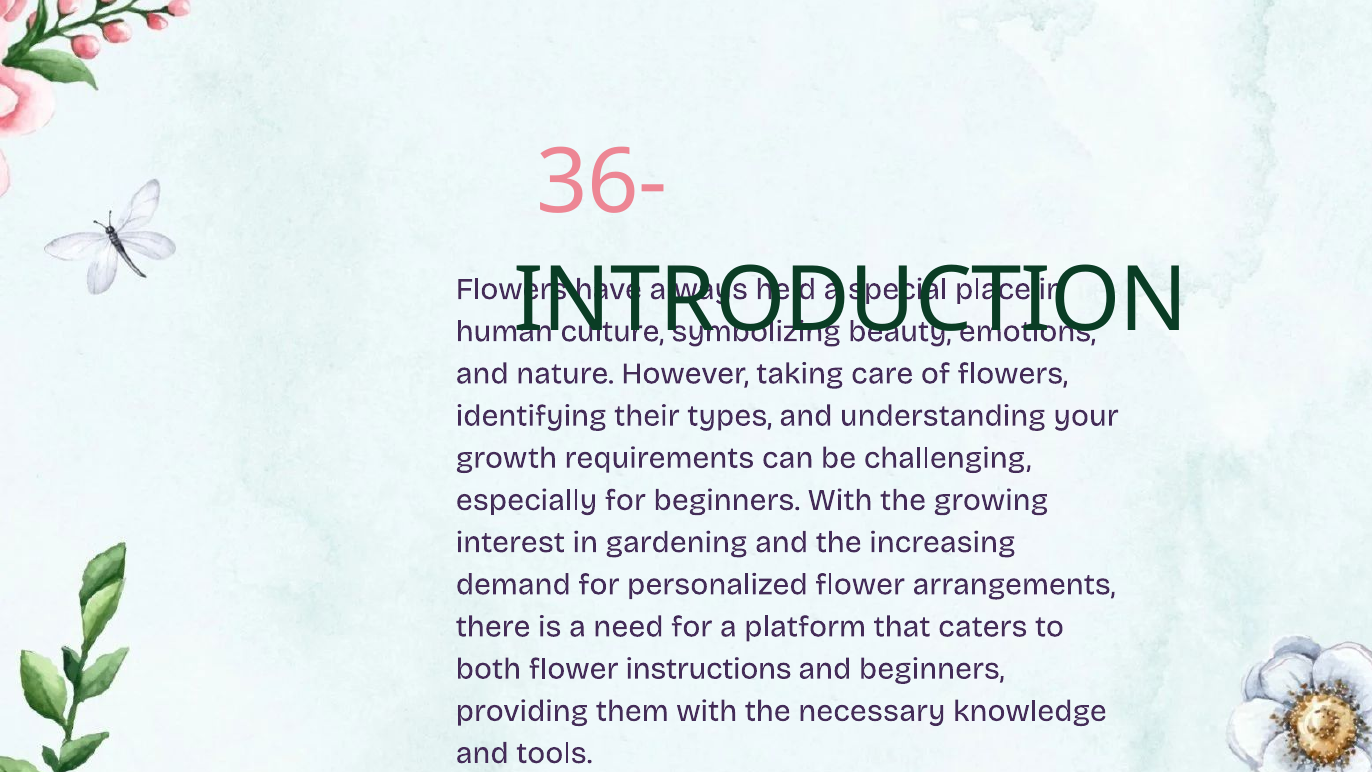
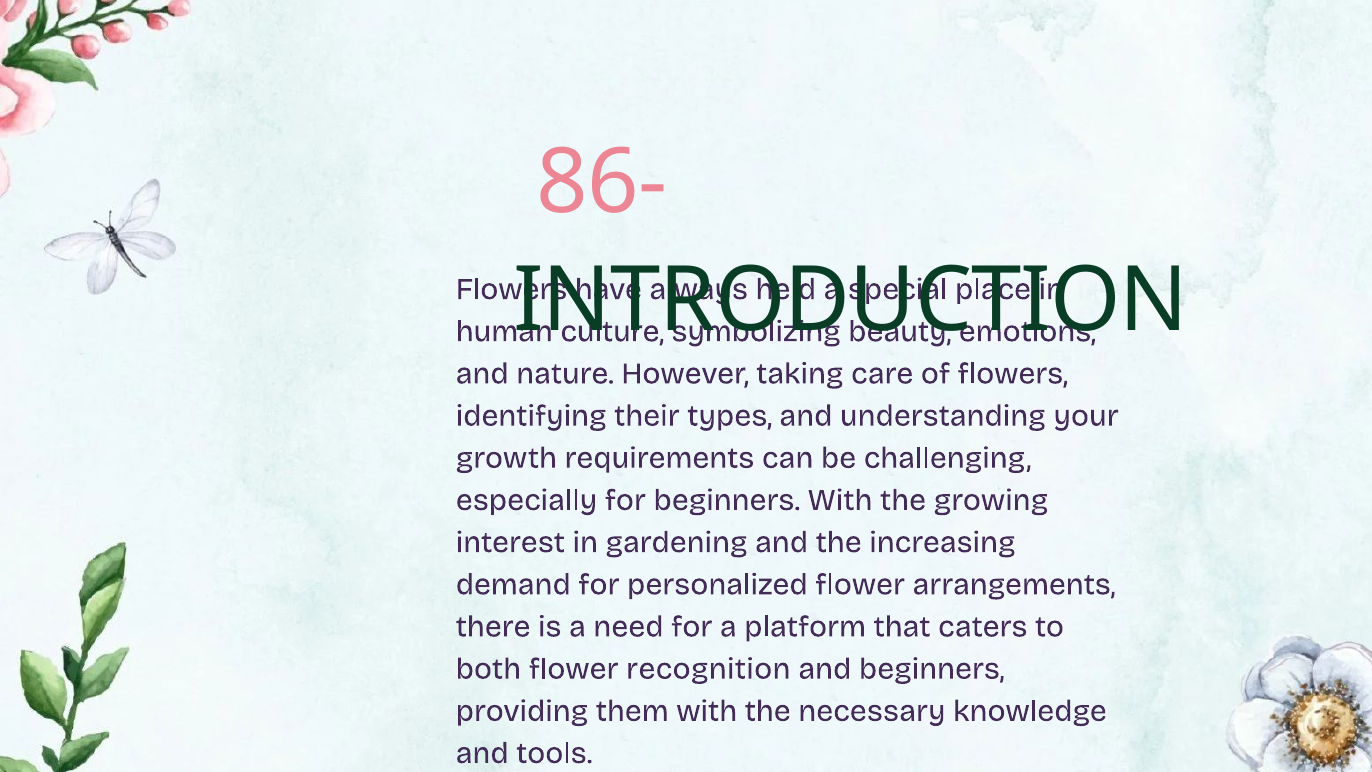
36-: 36- -> 86- (602, 182)
instructions: instructions -> recognition (708, 668)
